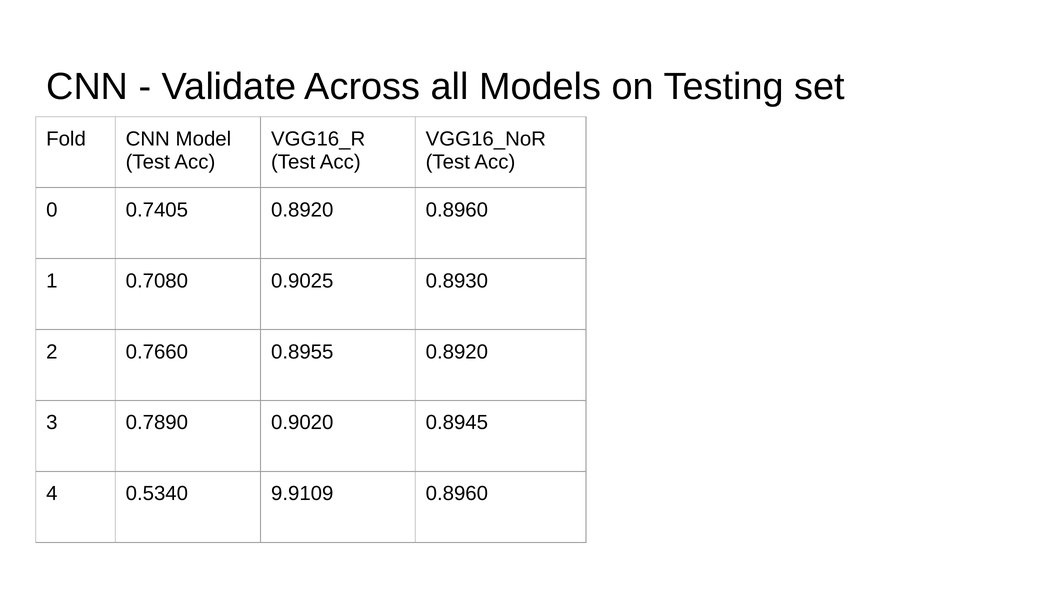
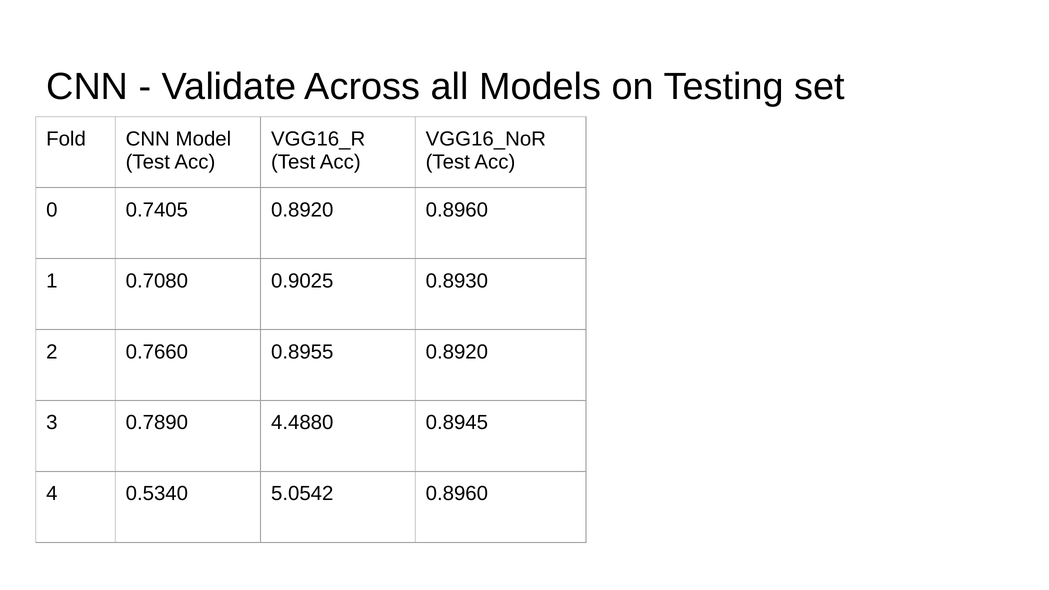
0.9020: 0.9020 -> 4.4880 (302, 423)
9.9109: 9.9109 -> 5.0542 (302, 494)
